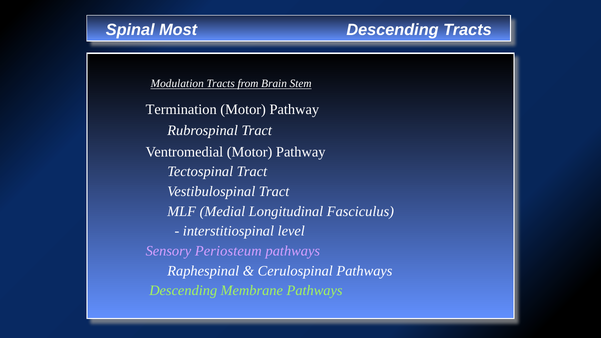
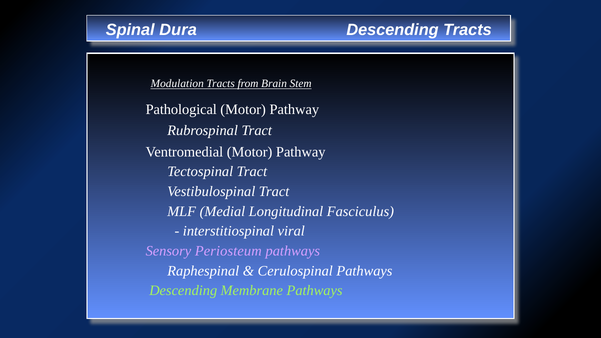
Most: Most -> Dura (178, 30)
Termination: Termination -> Pathological (181, 109)
level: level -> viral (291, 231)
